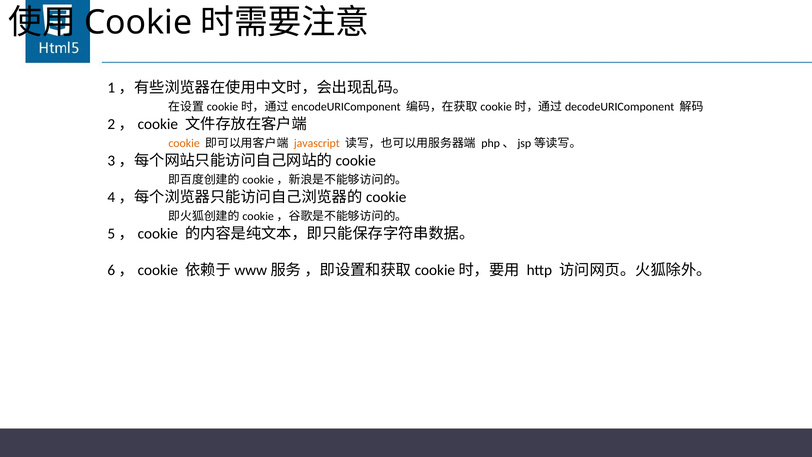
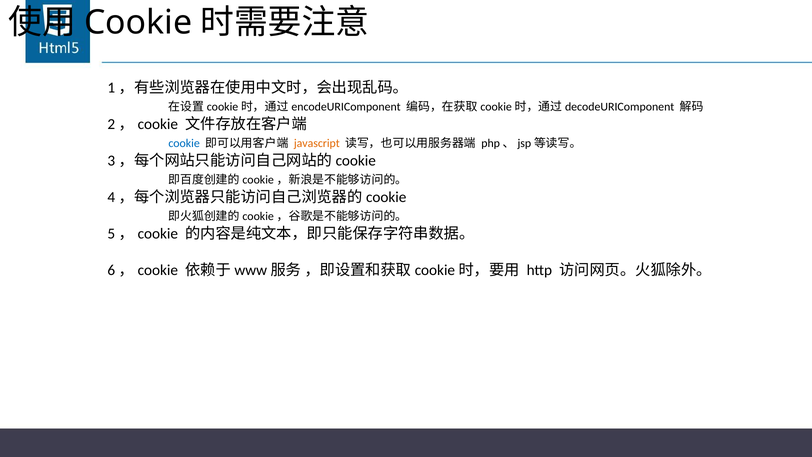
cookie colour: orange -> blue (184, 143)
